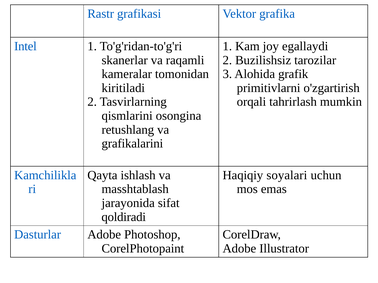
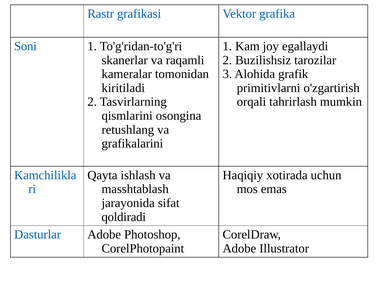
Intel: Intel -> Soni (25, 46)
soyalari: soyalari -> xotirada (287, 175)
